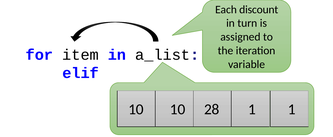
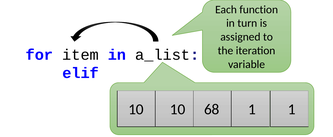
discount: discount -> function (259, 10)
28: 28 -> 68 (212, 110)
